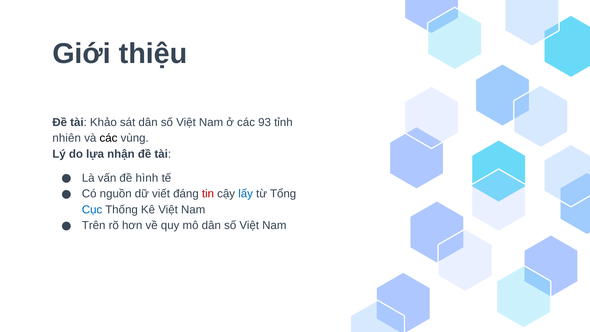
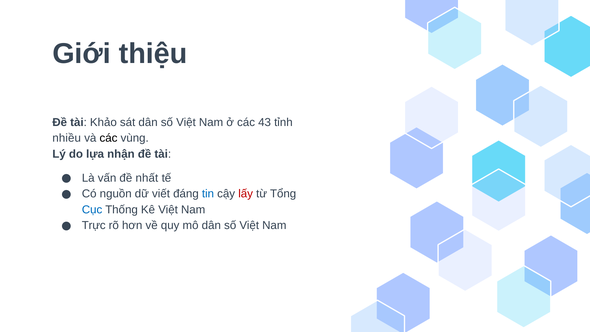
93: 93 -> 43 (265, 122)
nhiên: nhiên -> nhiều (67, 138)
hình: hình -> nhất (147, 178)
tin colour: red -> blue (208, 194)
lấy colour: blue -> red (246, 194)
Trên: Trên -> Trực (94, 225)
